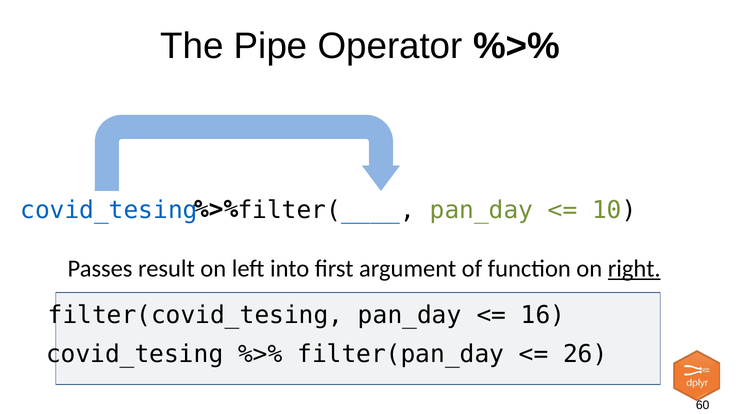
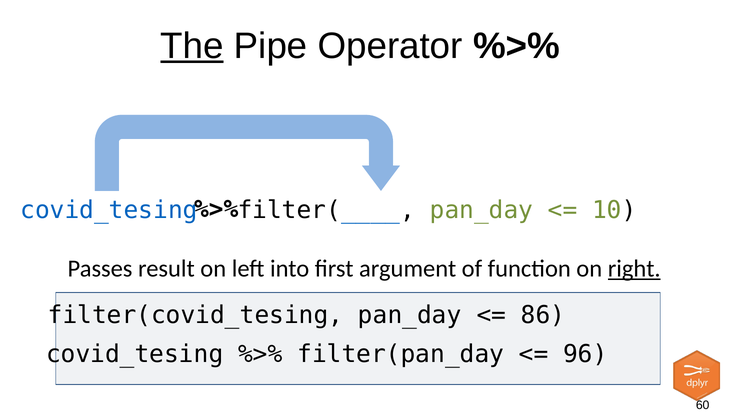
The underline: none -> present (192, 46)
16: 16 -> 86 (543, 315)
26: 26 -> 96 (585, 354)
